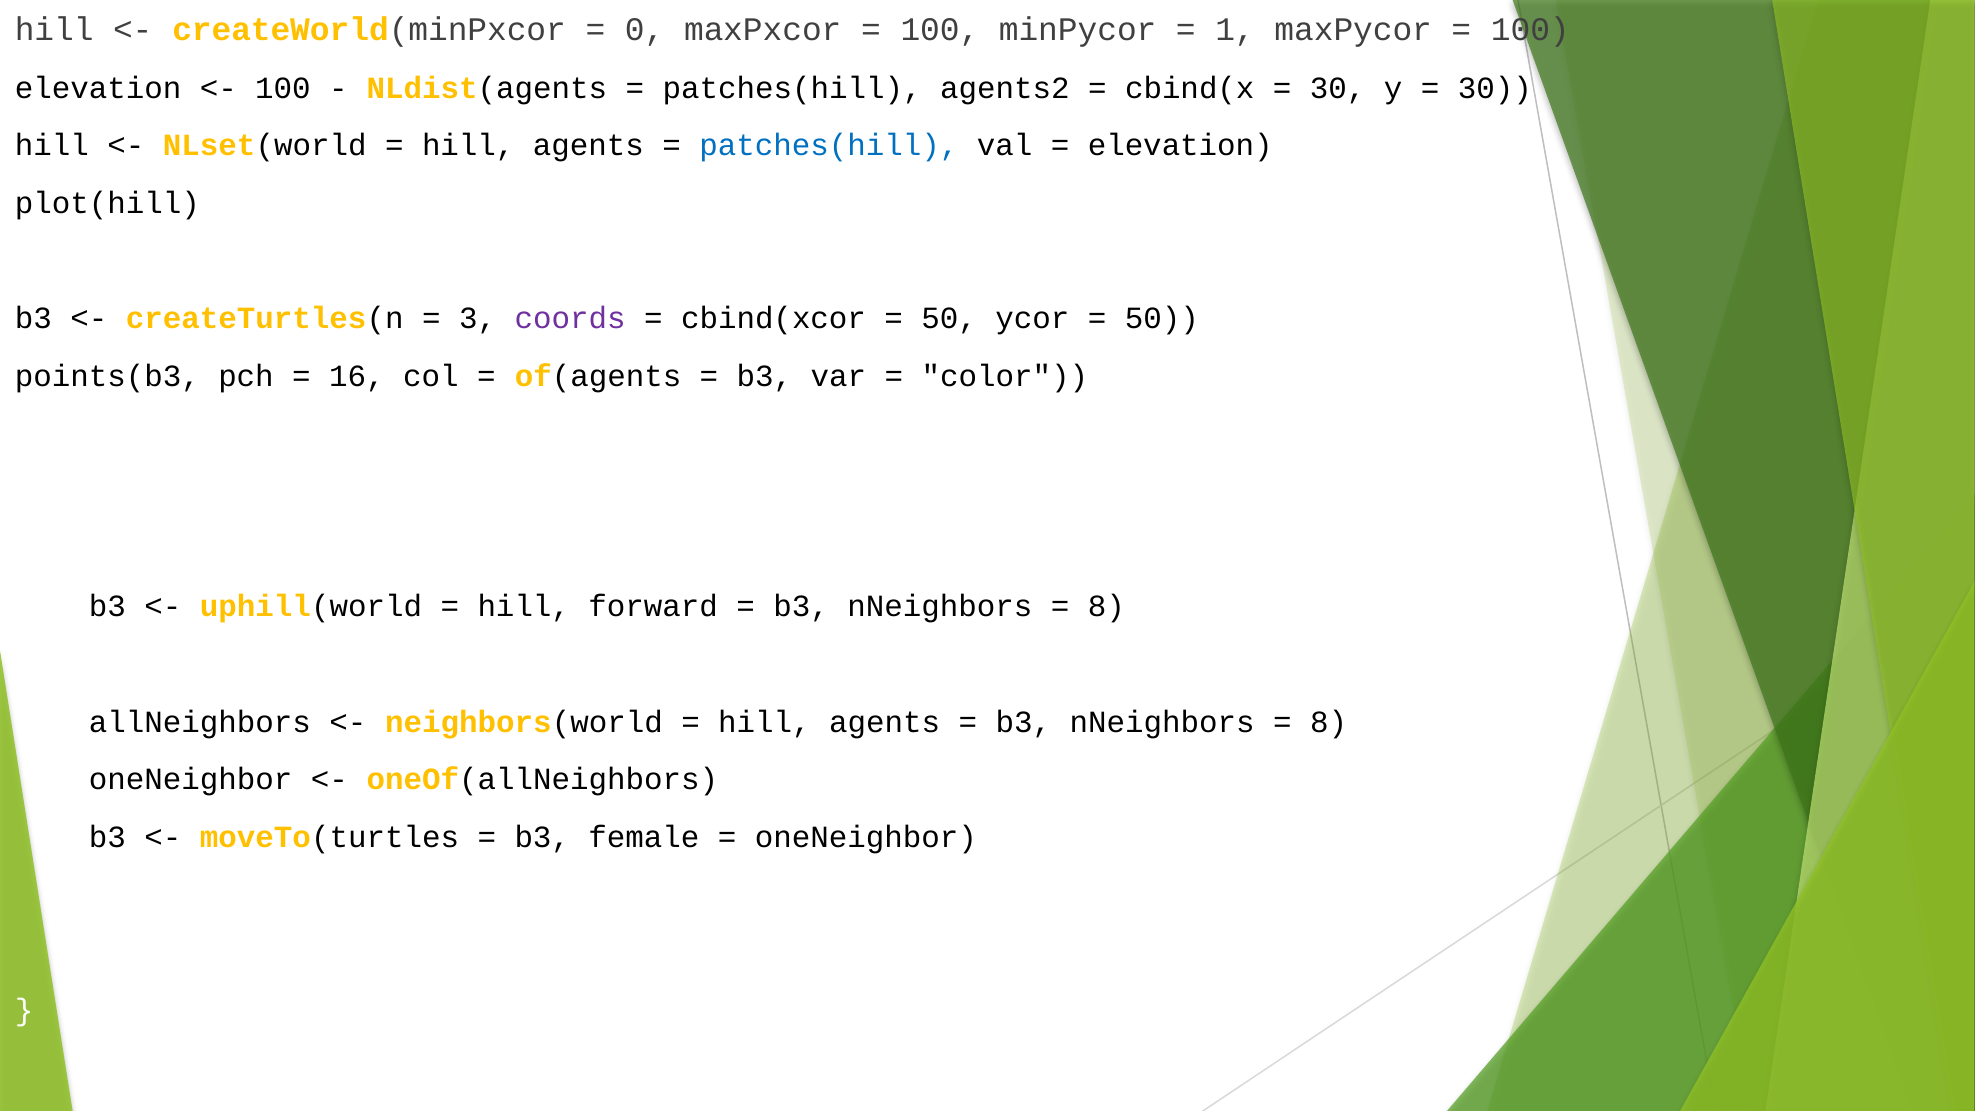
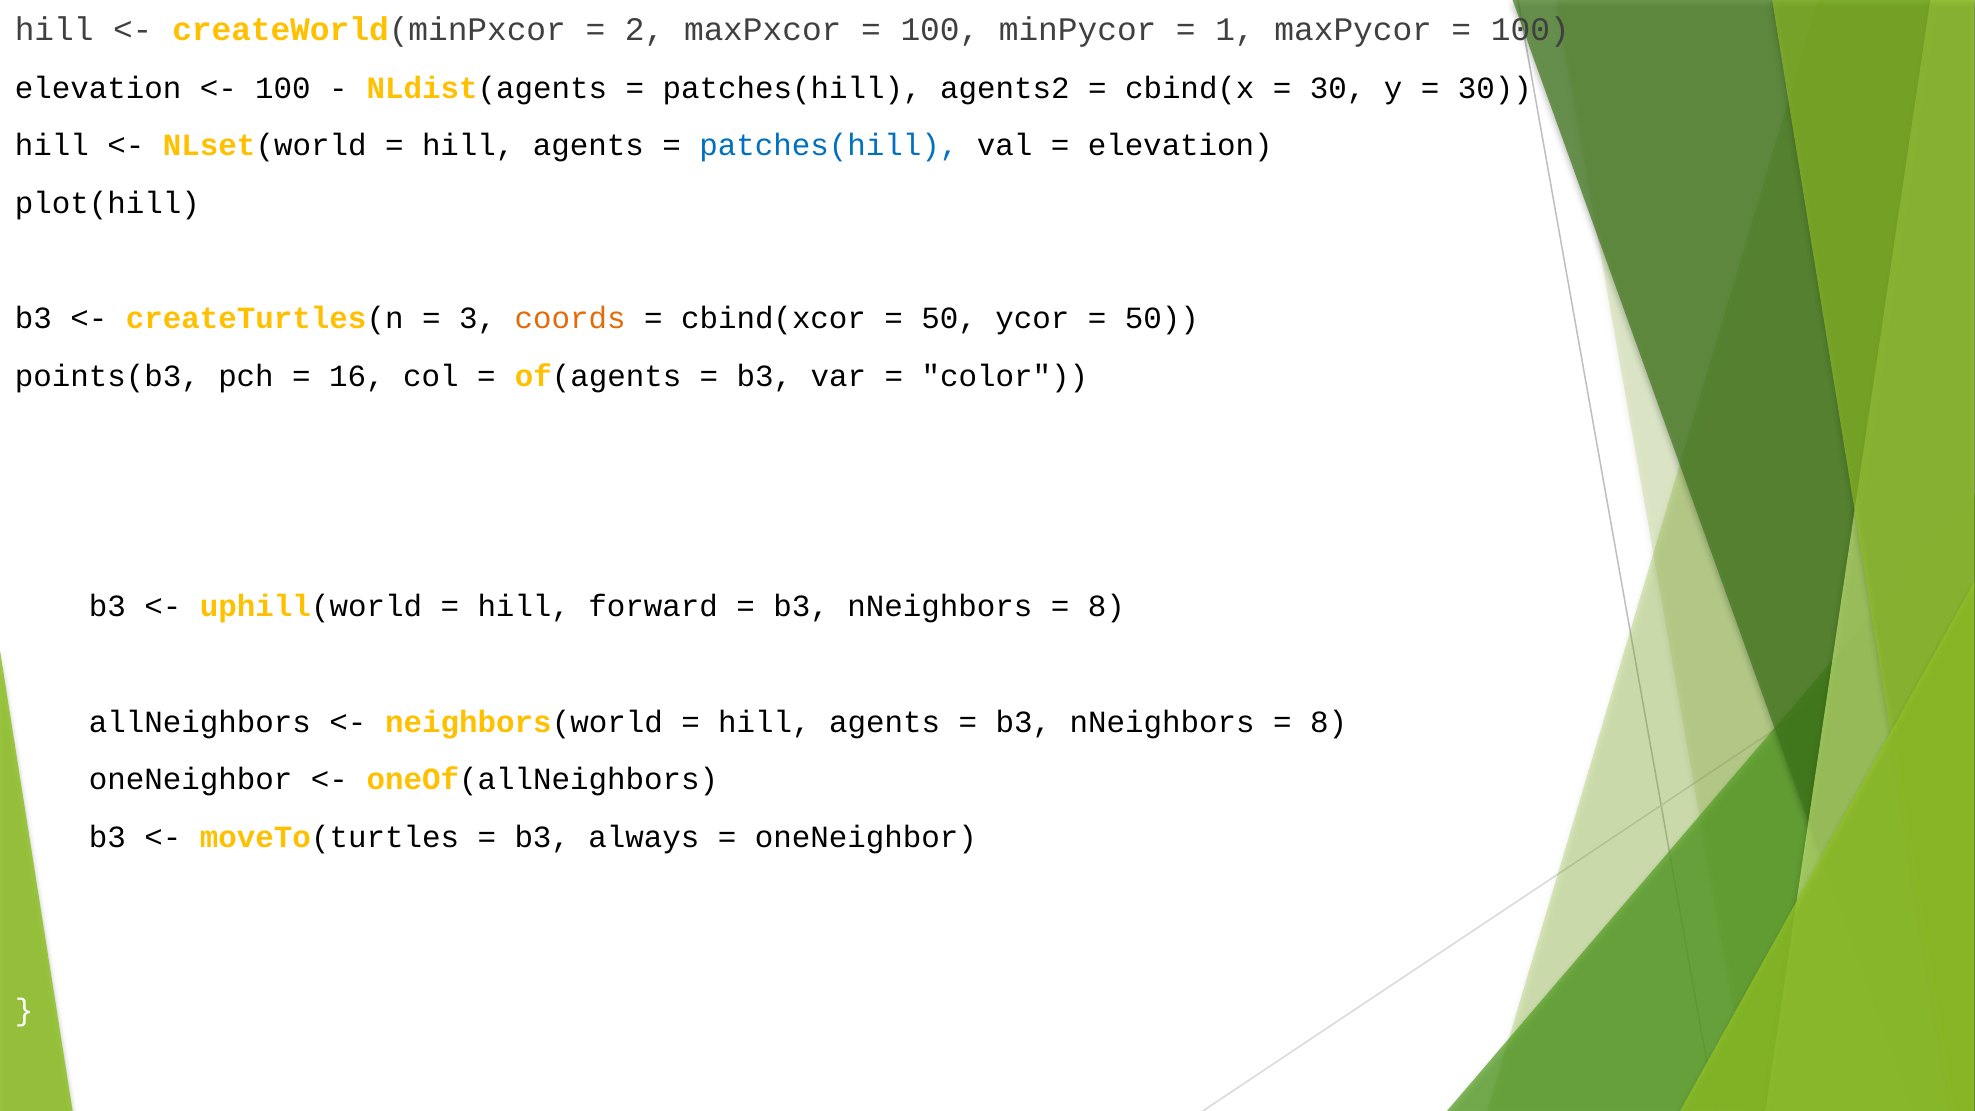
0: 0 -> 2 (645, 29)
coords colour: purple -> orange (570, 319)
female: female -> always (644, 837)
